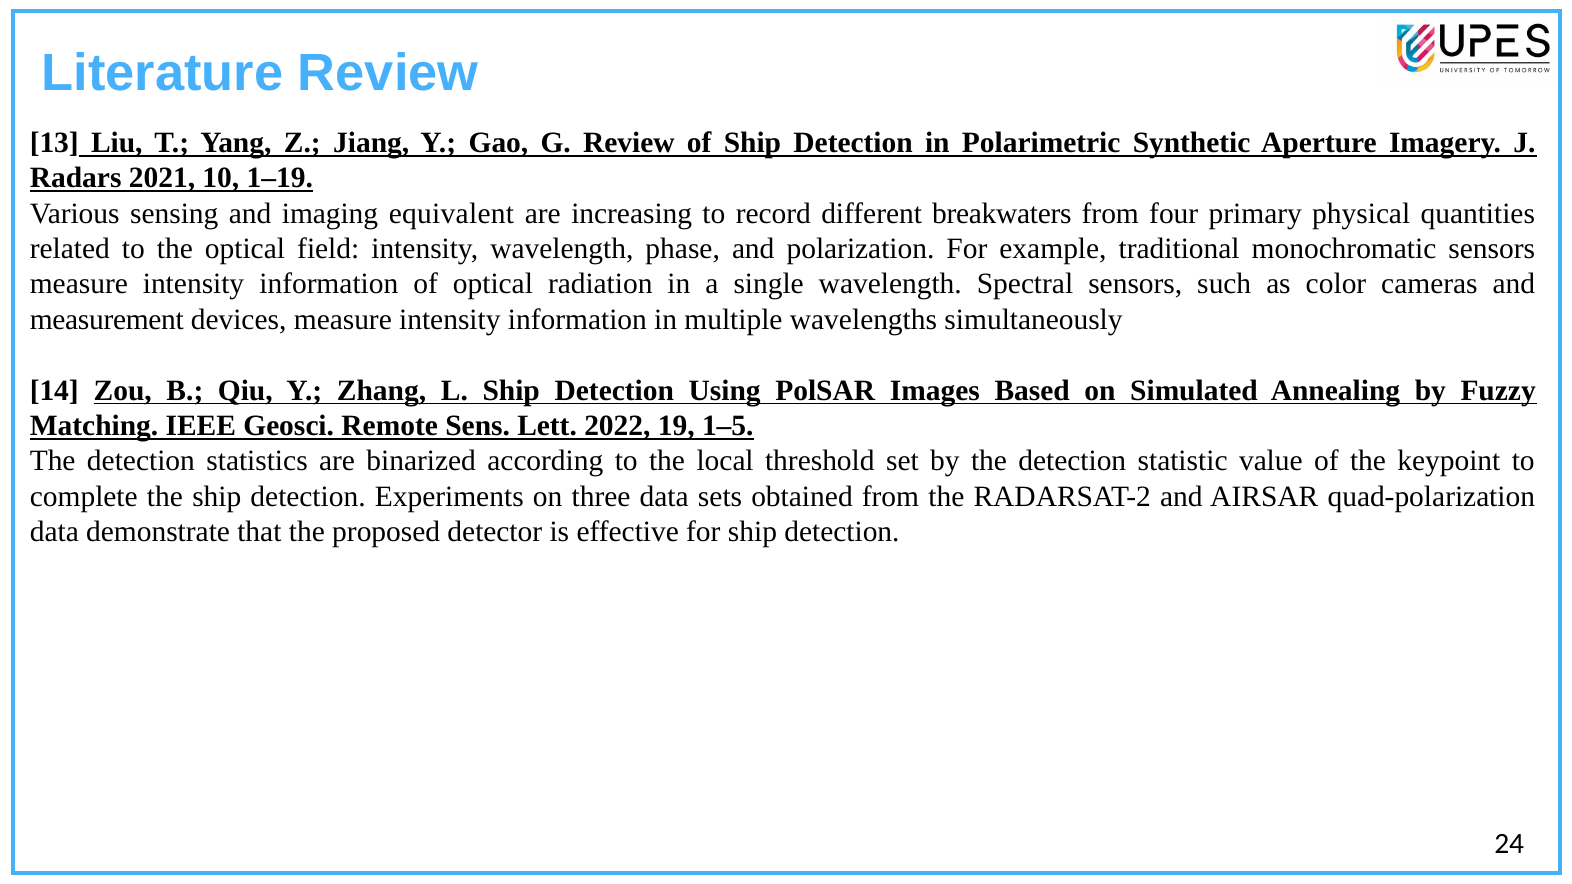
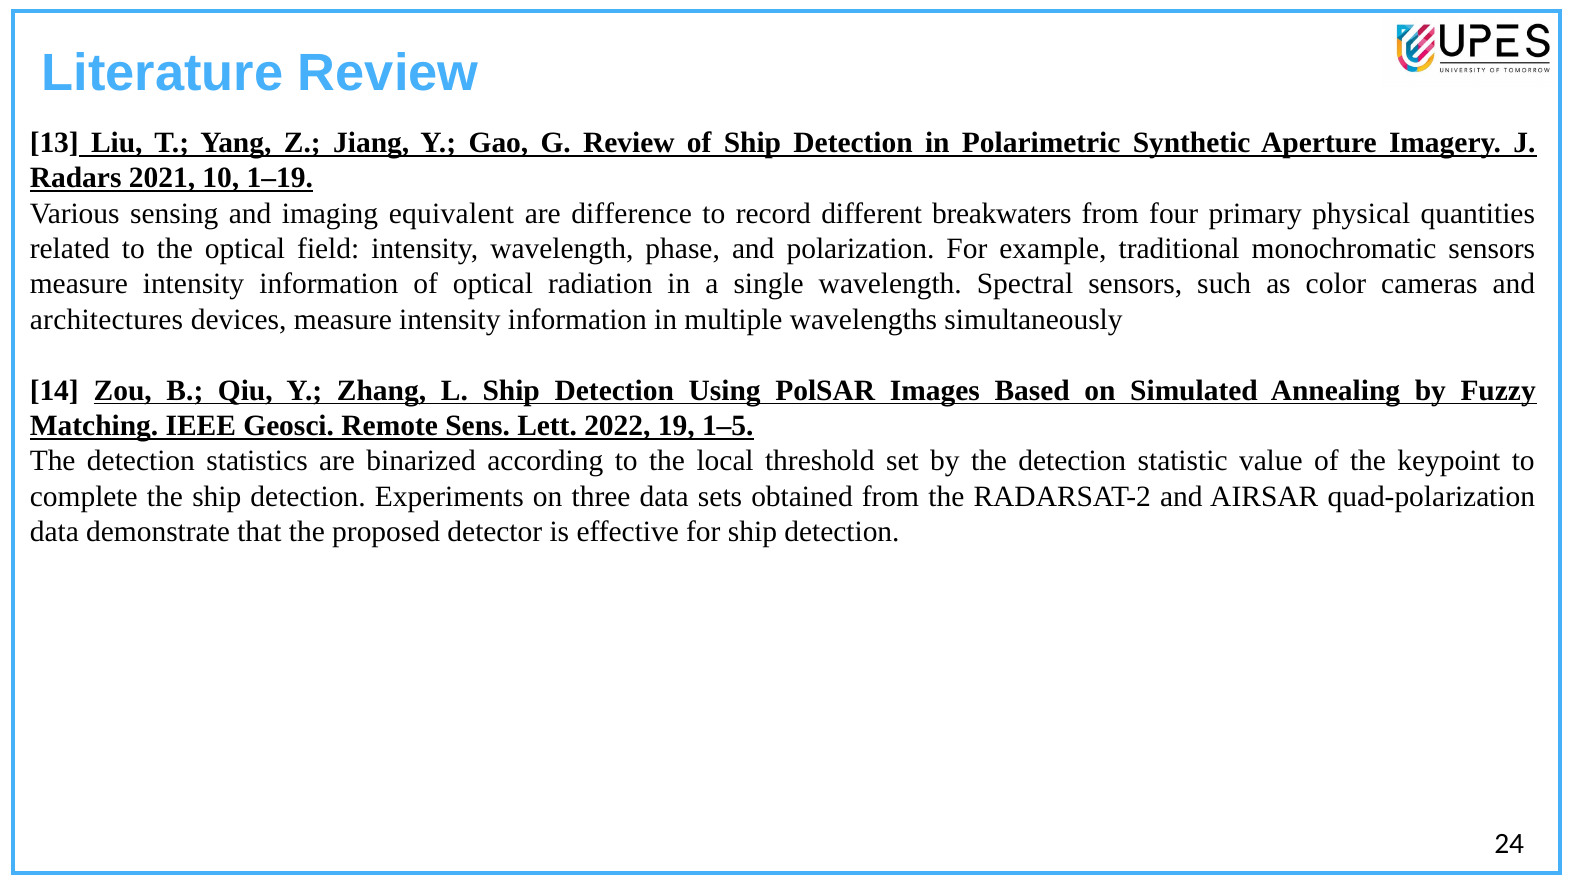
increasing: increasing -> difference (632, 214)
measurement: measurement -> architectures (107, 320)
